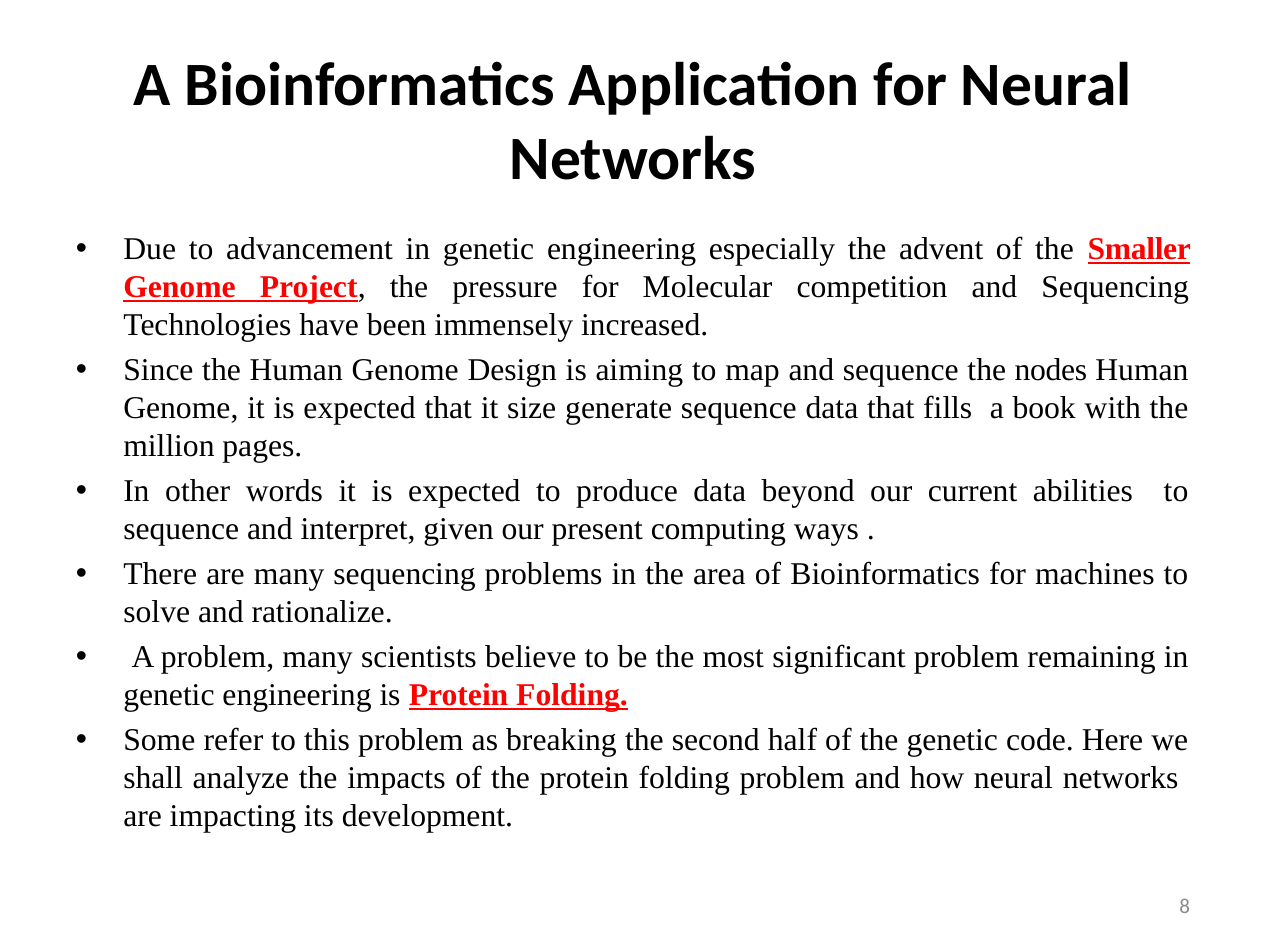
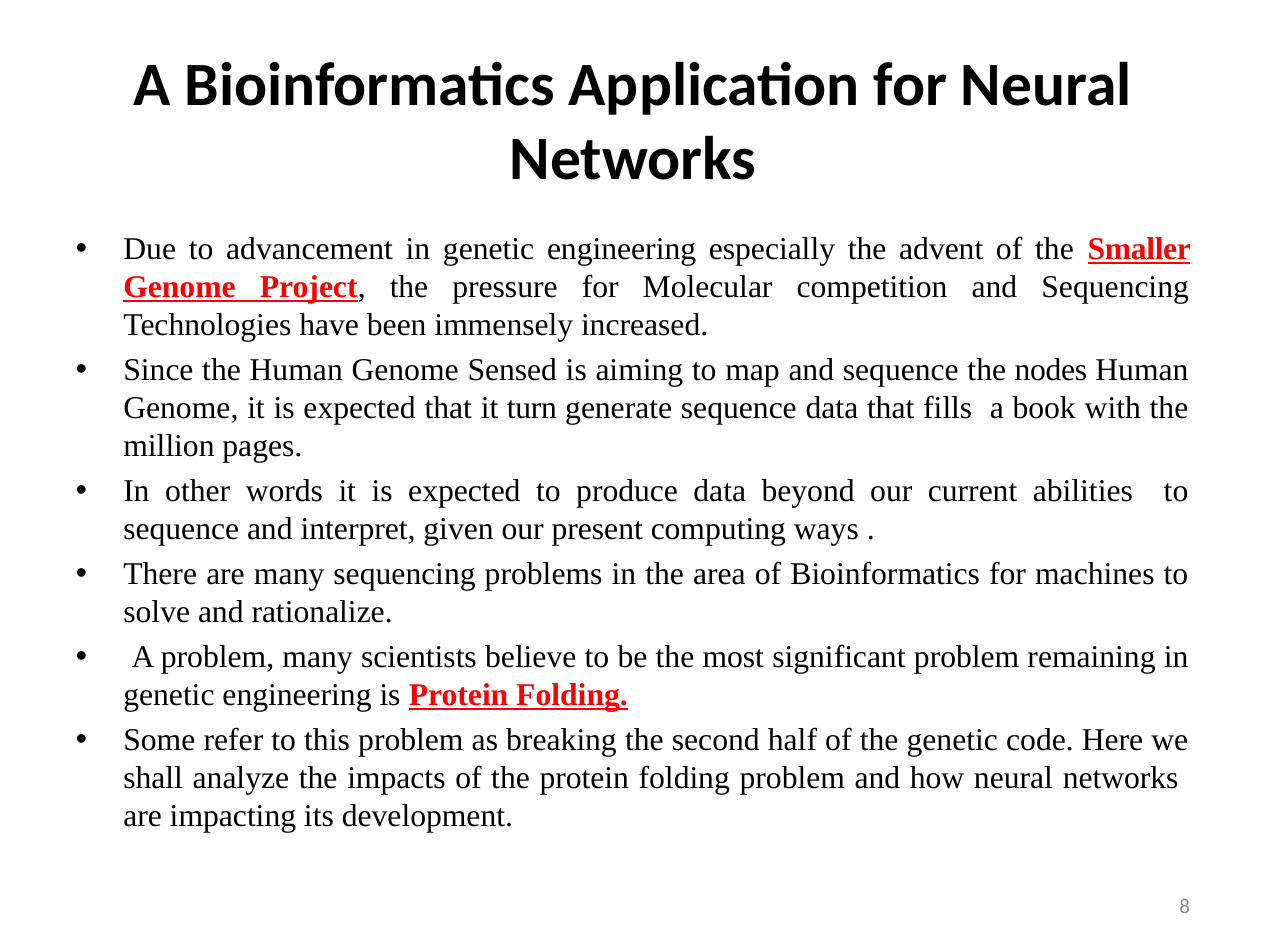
Design: Design -> Sensed (512, 370)
size: size -> turn (532, 408)
